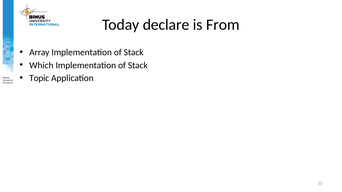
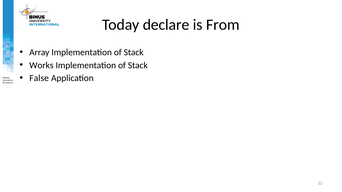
Which: Which -> Works (41, 65)
Topic: Topic -> False (39, 78)
